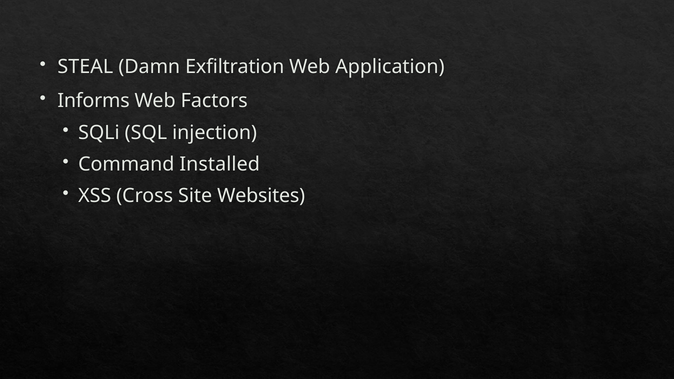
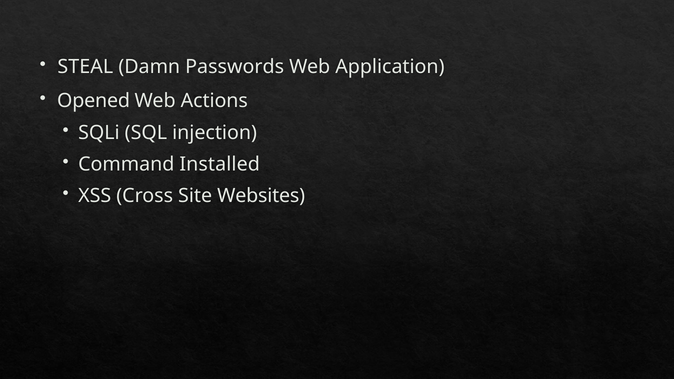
Exfiltration: Exfiltration -> Passwords (235, 67)
Informs: Informs -> Opened (94, 101)
Factors: Factors -> Actions (214, 101)
